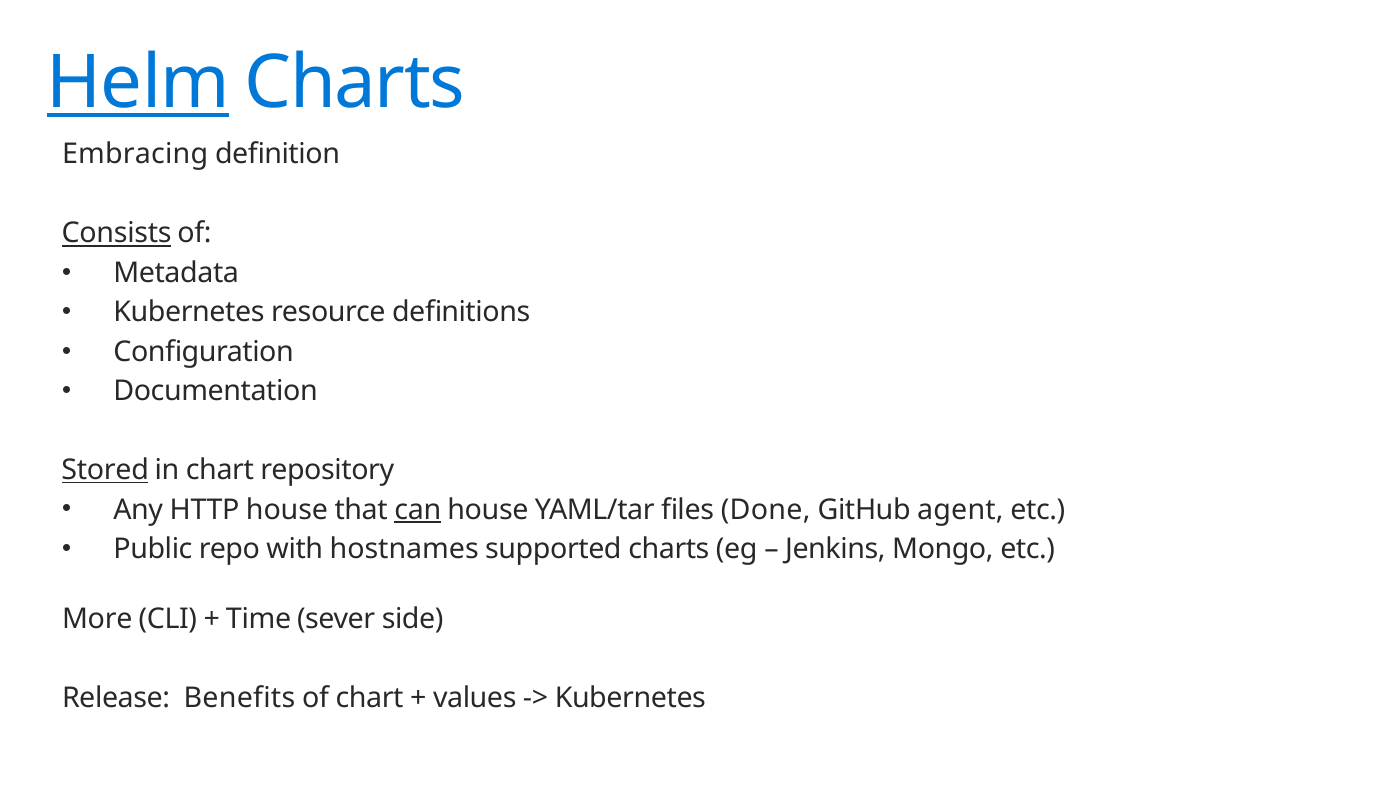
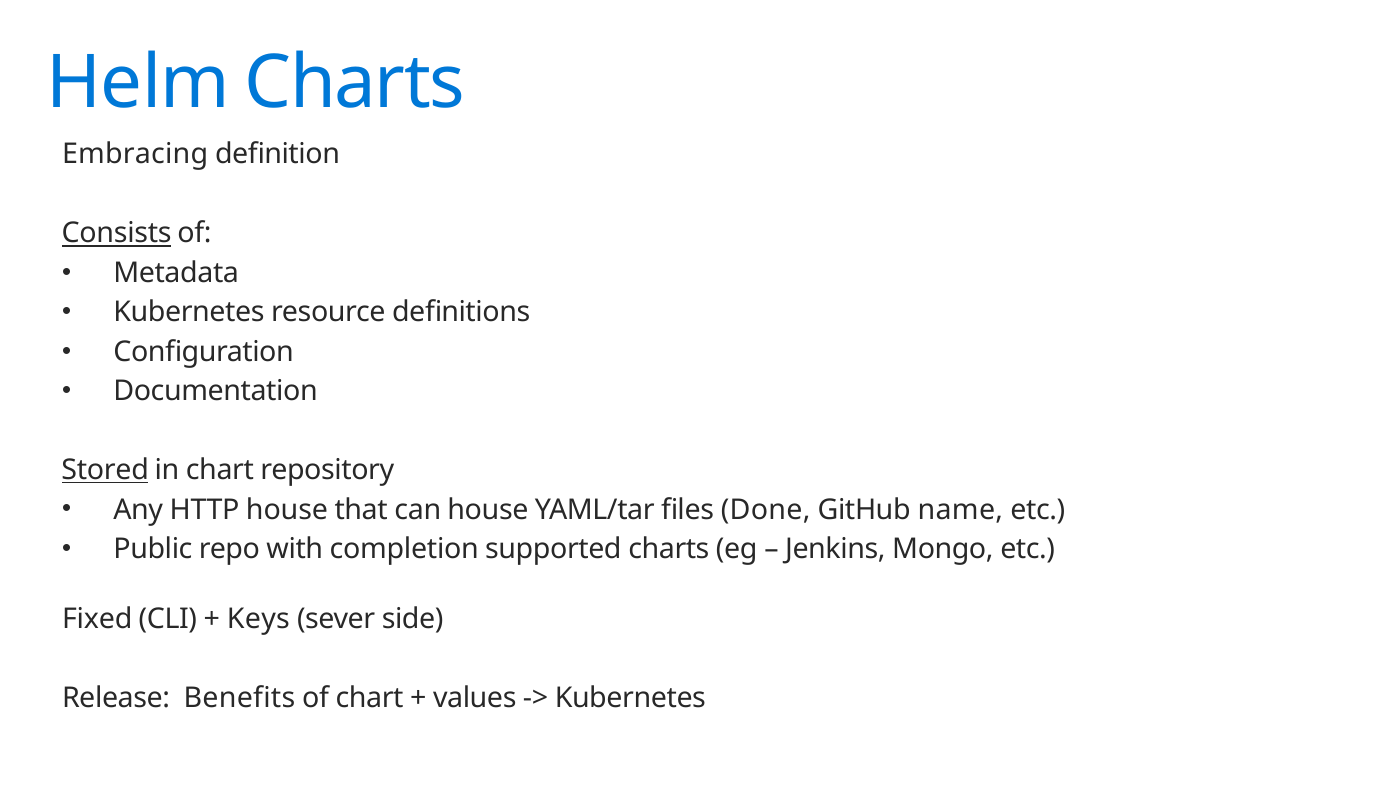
Helm underline: present -> none (138, 83)
can underline: present -> none (418, 510)
agent: agent -> name (960, 510)
hostnames: hostnames -> completion (404, 549)
More: More -> Fixed (97, 620)
Time: Time -> Keys (258, 620)
